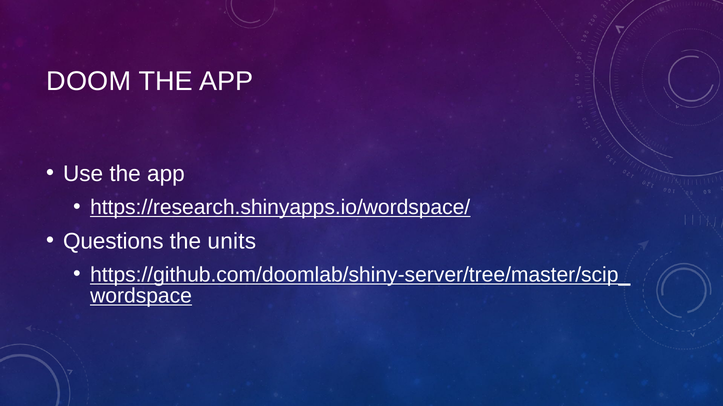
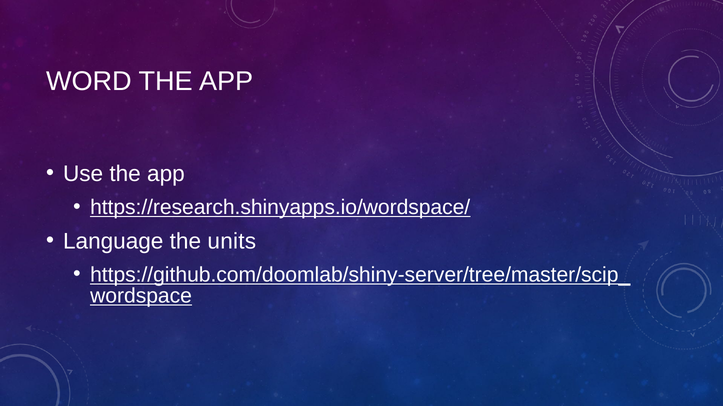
DOOM: DOOM -> WORD (89, 81)
Questions: Questions -> Language (113, 241)
